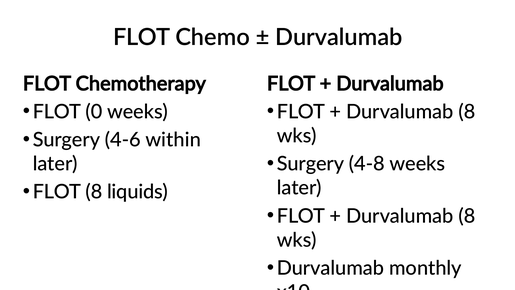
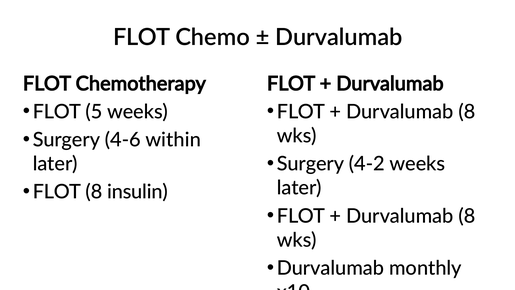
0: 0 -> 5 (94, 112)
4-8: 4-8 -> 4-2 (367, 164)
liquids: liquids -> insulin (138, 192)
